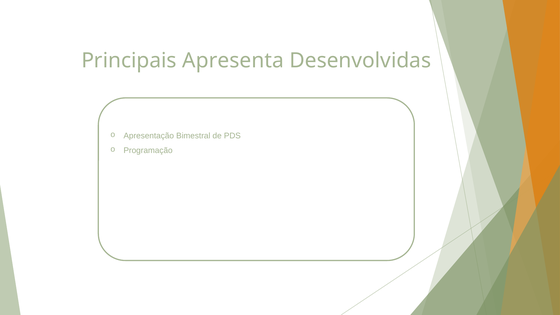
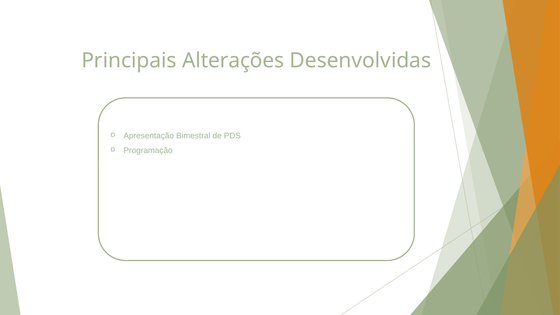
Apresenta: Apresenta -> Alterações (233, 61)
